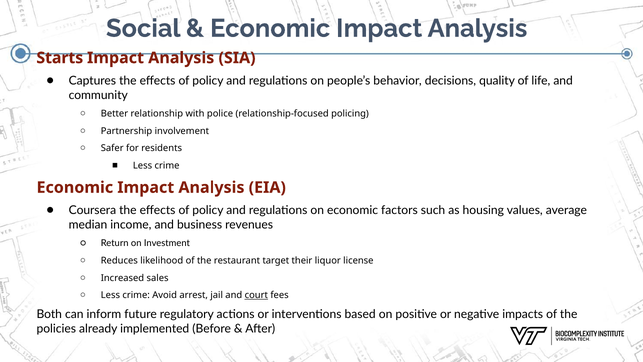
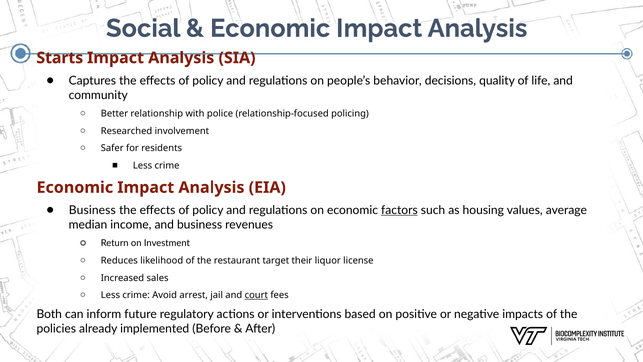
Partnership: Partnership -> Researched (127, 131)
Coursera: Coursera -> Business (92, 210)
factors underline: none -> present (399, 210)
